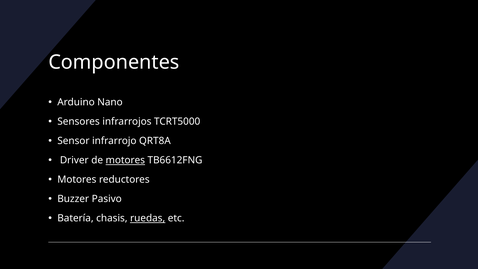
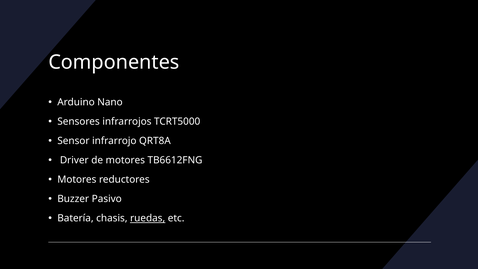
motores underline: present -> none (125, 160)
